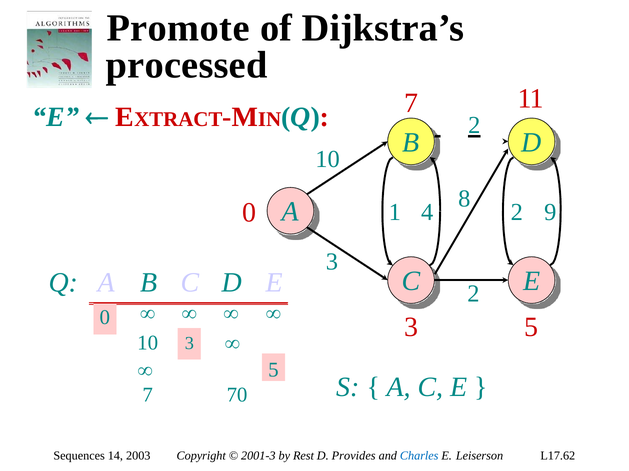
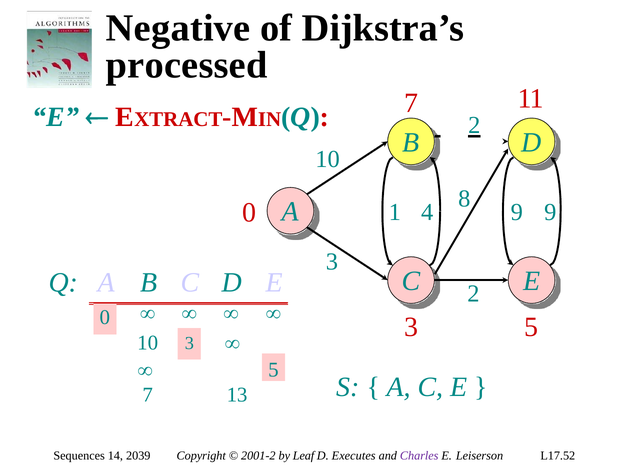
Promote: Promote -> Negative (178, 28)
4 2: 2 -> 9 (517, 213)
70: 70 -> 13 (237, 396)
2003: 2003 -> 2039 (138, 456)
2001-3: 2001-3 -> 2001-2 (258, 456)
Rest: Rest -> Leaf (304, 456)
Provides: Provides -> Executes (354, 456)
Charles colour: blue -> purple (419, 456)
L17.62: L17.62 -> L17.52 (558, 456)
